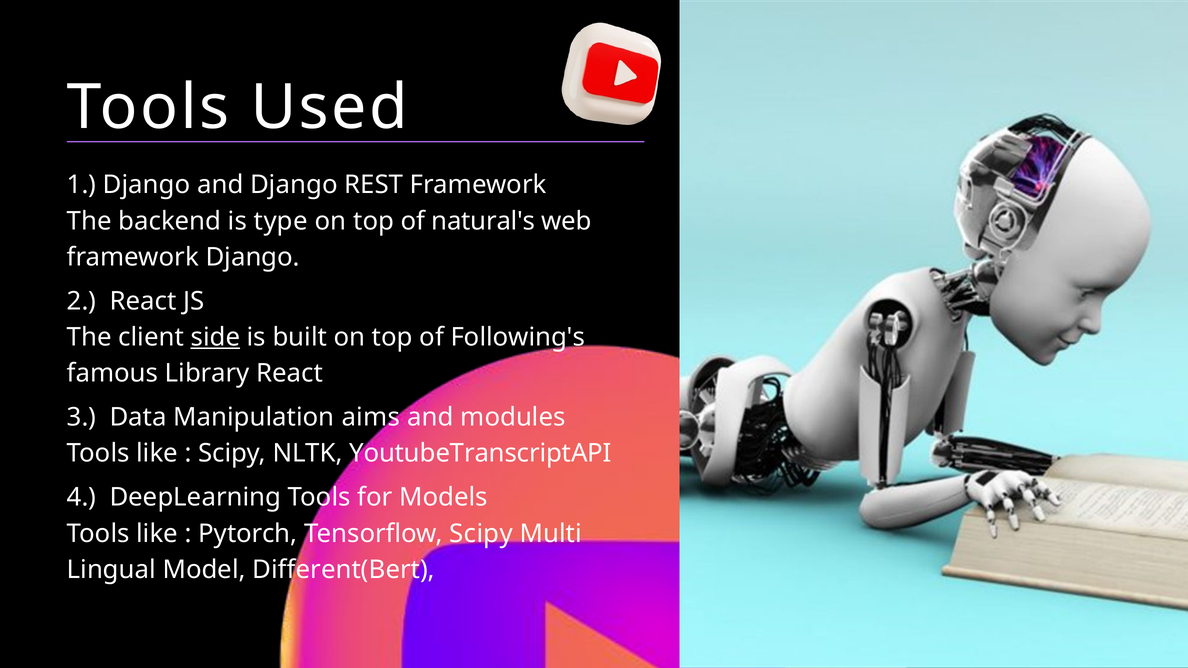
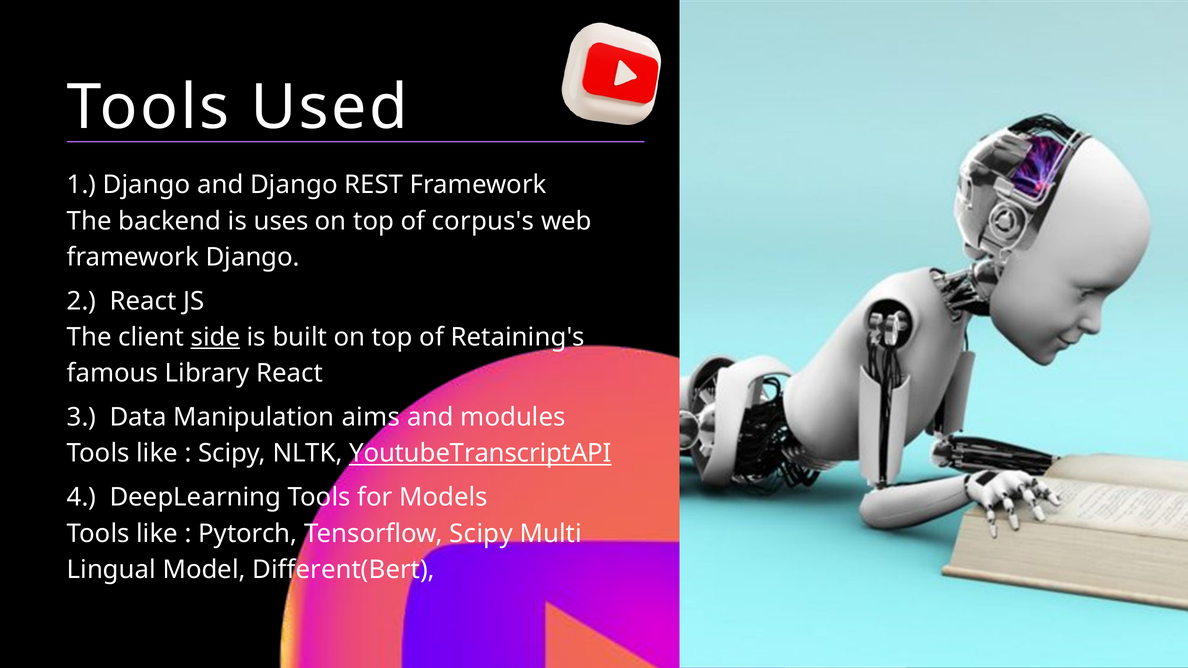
type: type -> uses (281, 221)
natural's: natural's -> corpus's (483, 221)
Following's: Following's -> Retaining's (518, 337)
YoutubeTranscriptAPI underline: none -> present (480, 454)
